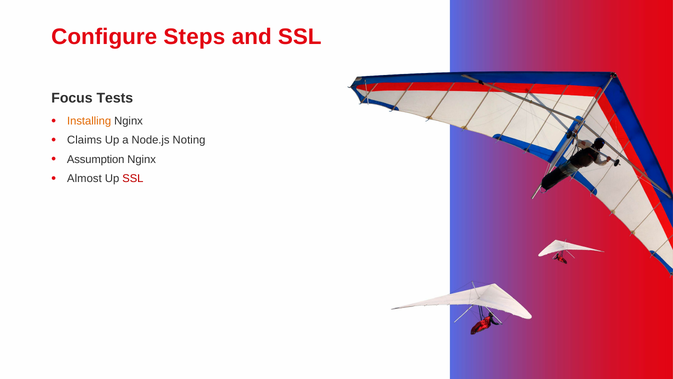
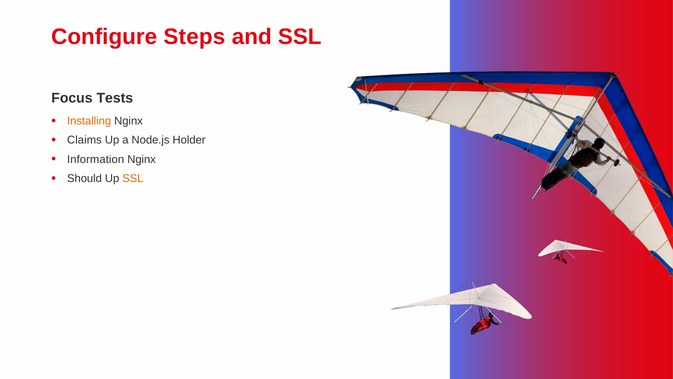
Noting: Noting -> Holder (189, 140)
Assumption: Assumption -> Information (96, 159)
Almost: Almost -> Should (84, 178)
SSL colour: red -> orange (133, 178)
